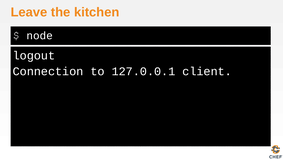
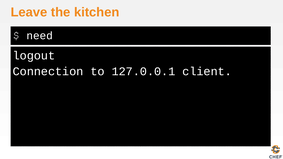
node: node -> need (40, 36)
